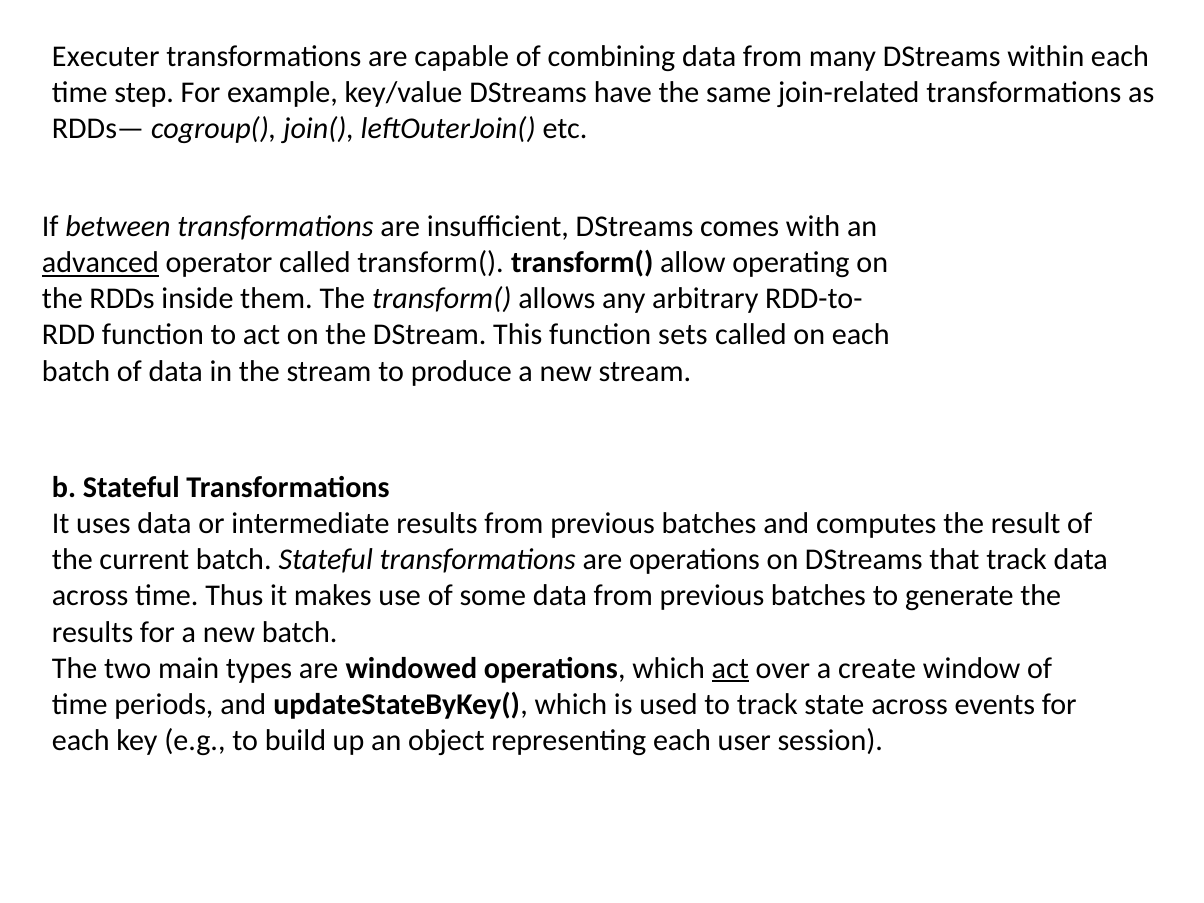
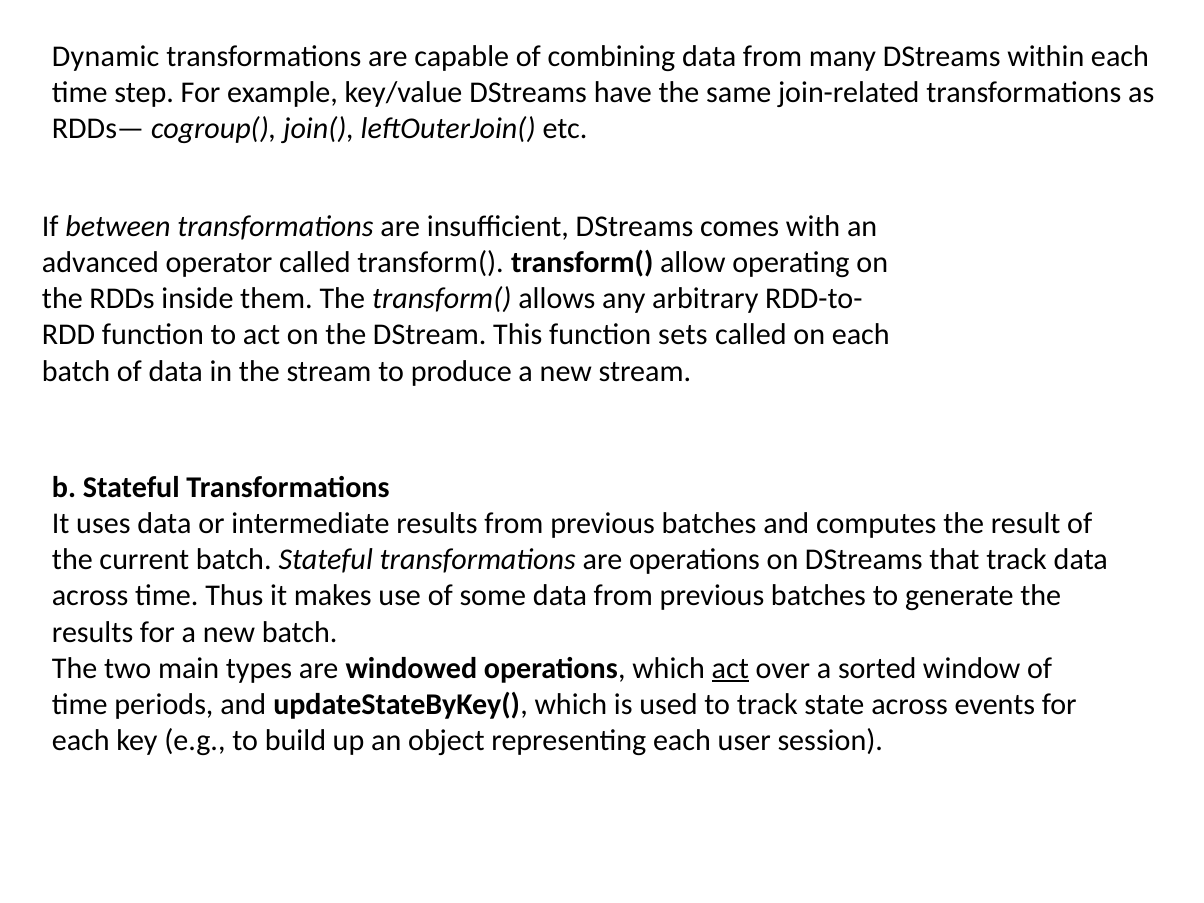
Executer: Executer -> Dynamic (106, 56)
advanced underline: present -> none (100, 263)
create: create -> sorted (877, 668)
